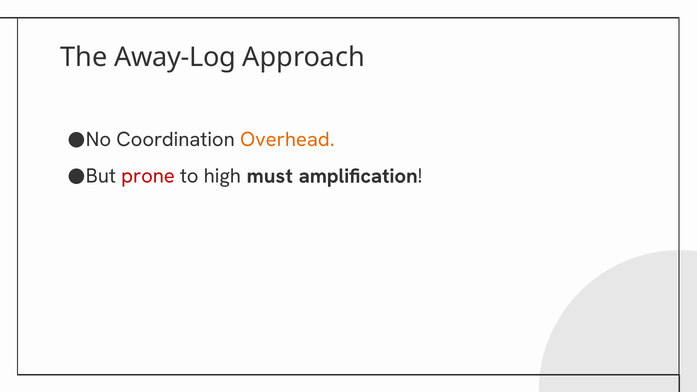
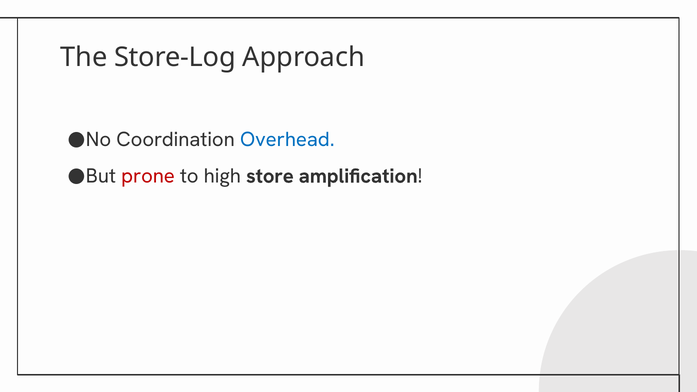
Away-Log: Away-Log -> Store-Log (175, 57)
Overhead colour: orange -> blue (287, 139)
must: must -> store (270, 176)
